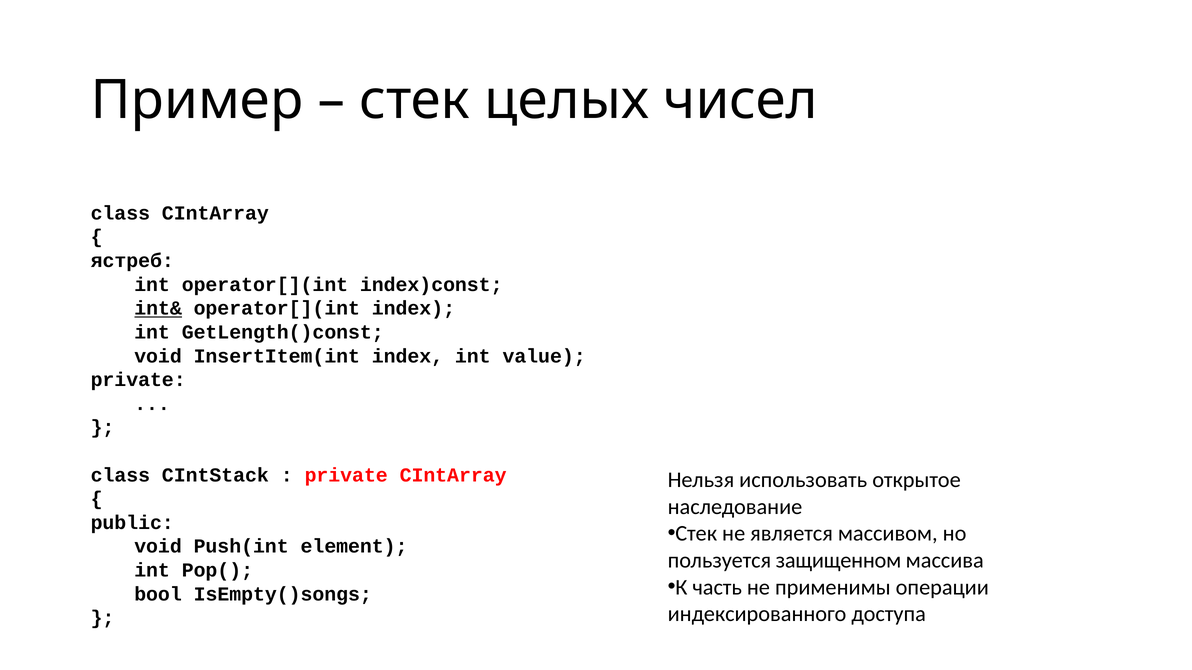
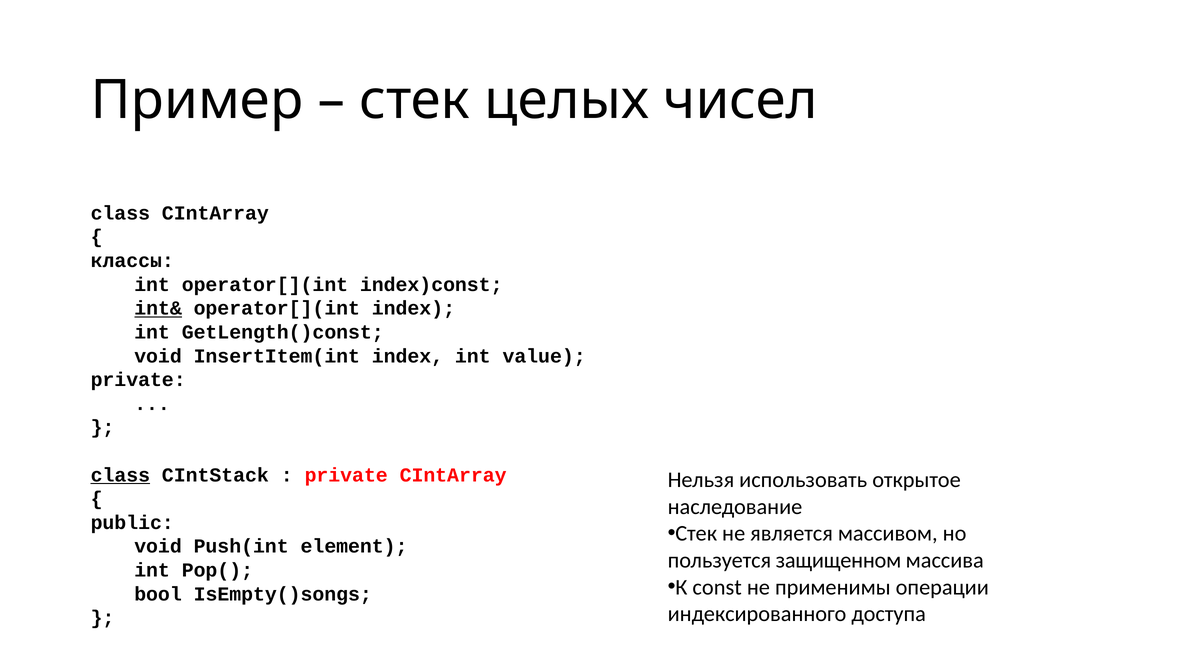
ястреб: ястреб -> классы (132, 261)
class underline: none -> present (120, 475)
часть: часть -> const (717, 588)
